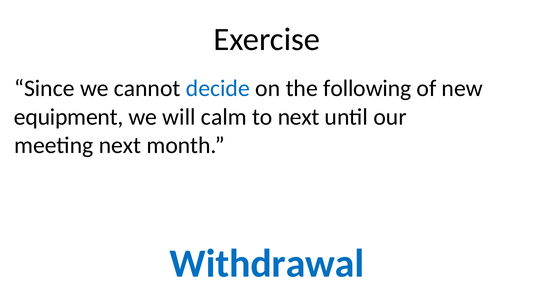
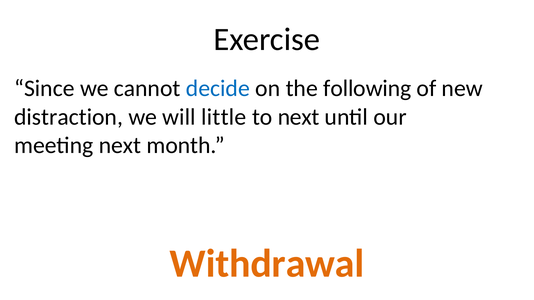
equipment: equipment -> distraction (69, 117)
calm: calm -> little (224, 117)
Withdrawal colour: blue -> orange (267, 264)
